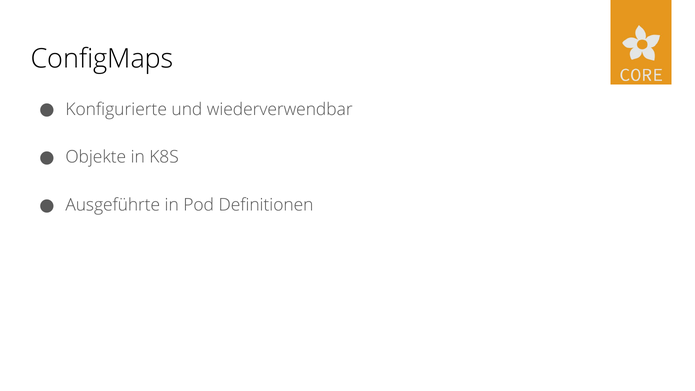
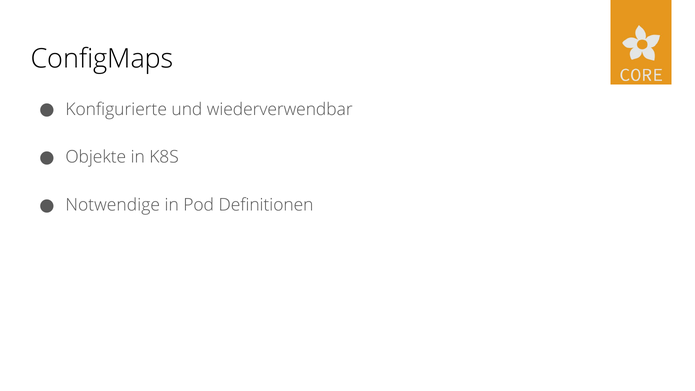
Ausgeführte: Ausgeführte -> Notwendige (113, 205)
